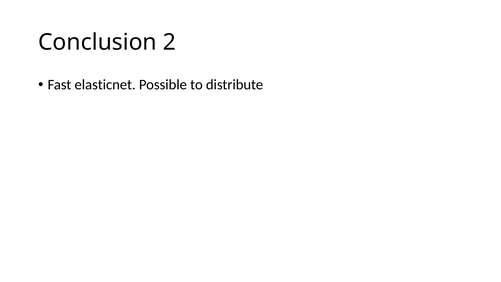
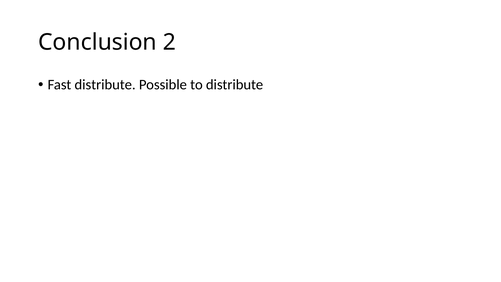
Fast elasticnet: elasticnet -> distribute (105, 85)
